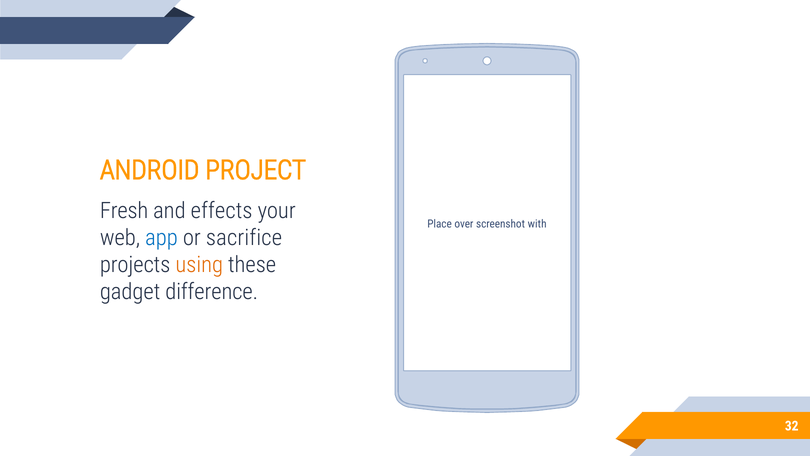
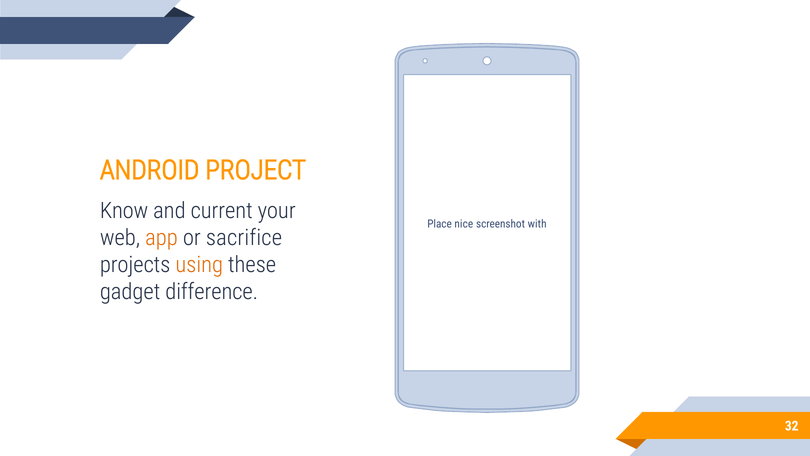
Fresh: Fresh -> Know (124, 211)
effects: effects -> current (222, 211)
over: over -> nice (464, 224)
app colour: blue -> orange (161, 238)
